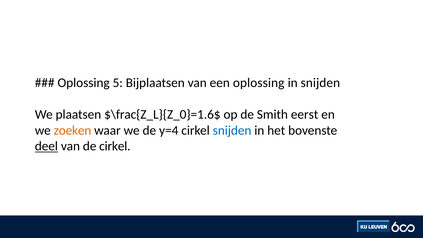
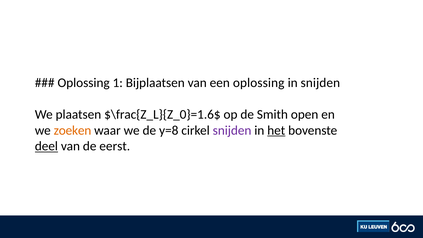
5: 5 -> 1 (118, 83)
eerst: eerst -> open (305, 114)
y=4: y=4 -> y=8 (169, 130)
snijden colour: blue -> purple (232, 130)
het underline: none -> present (276, 130)
de cirkel: cirkel -> eerst (115, 146)
